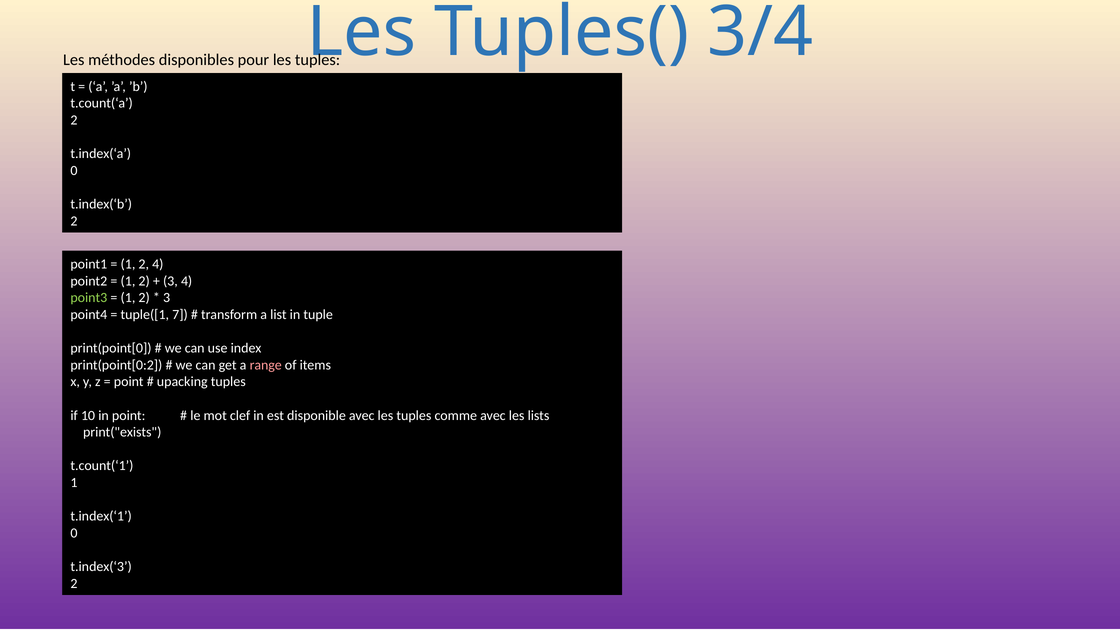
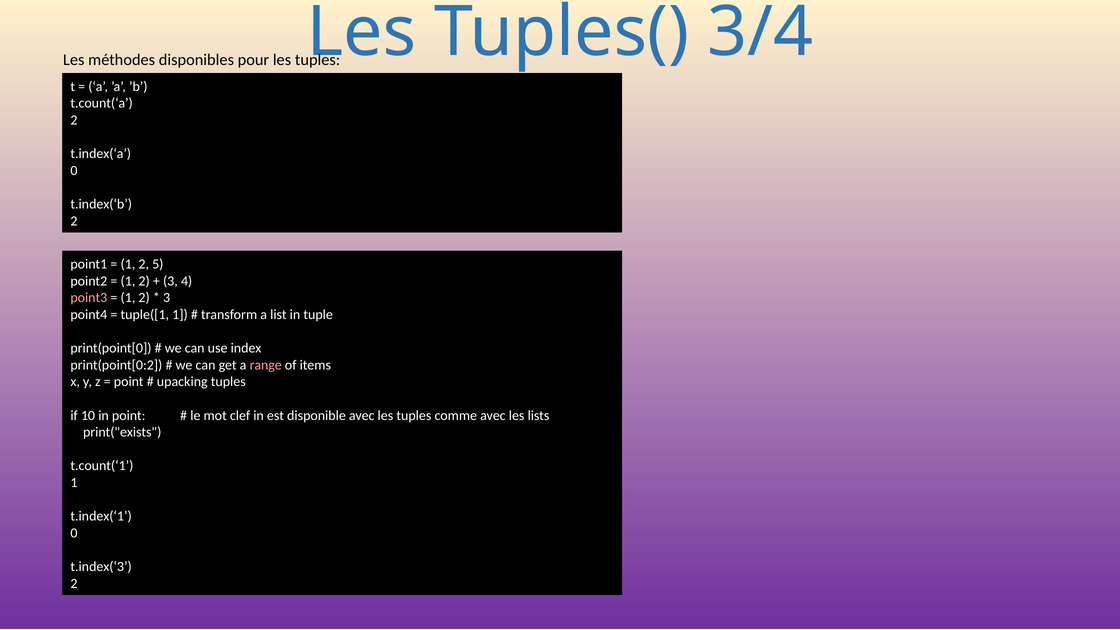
2 4: 4 -> 5 (158, 264)
point3 colour: light green -> pink (89, 298)
tuple([1 7: 7 -> 1 (180, 315)
